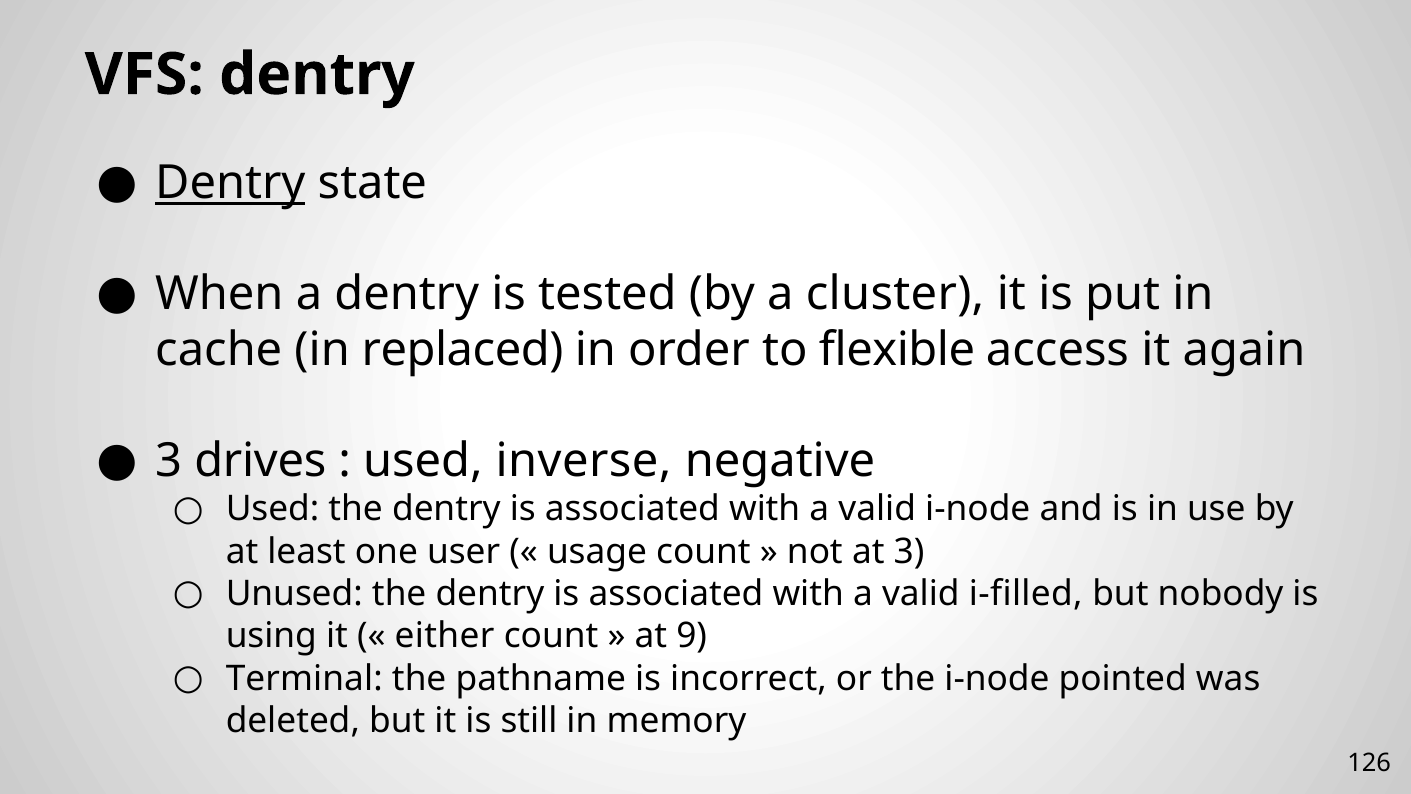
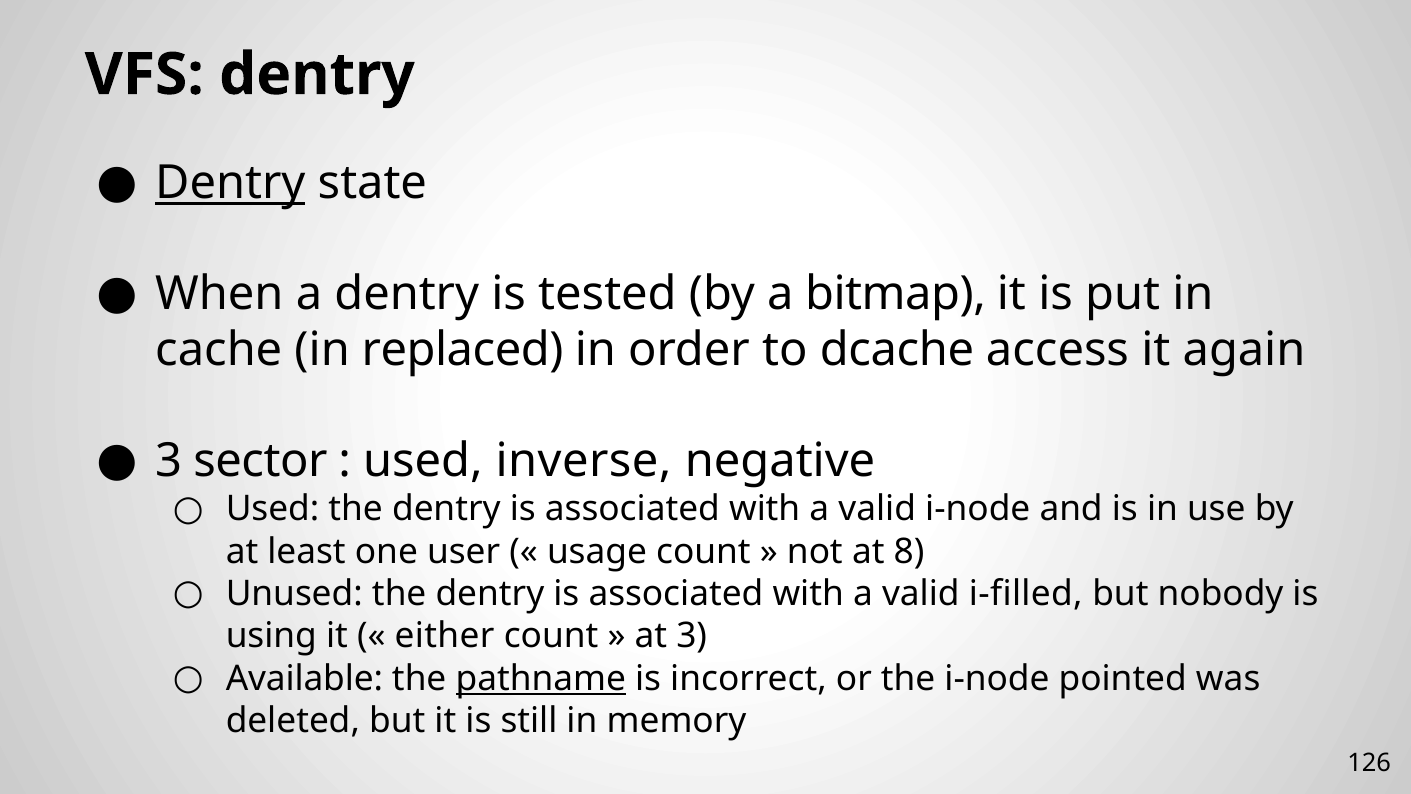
cluster: cluster -> bitmap (895, 293)
flexible: flexible -> dcache (897, 350)
drives: drives -> sector (260, 460)
at 3: 3 -> 8 (909, 551)
at 9: 9 -> 3 (692, 636)
Terminal: Terminal -> Available (304, 678)
pathname underline: none -> present (541, 678)
